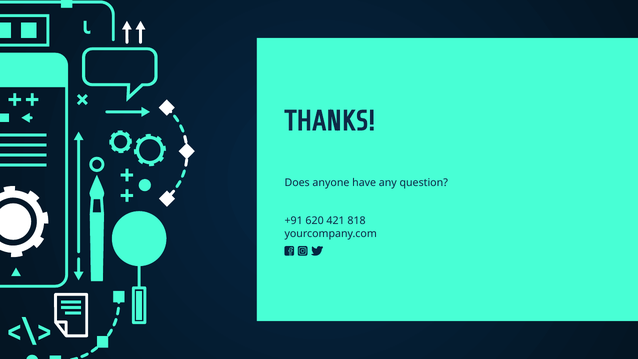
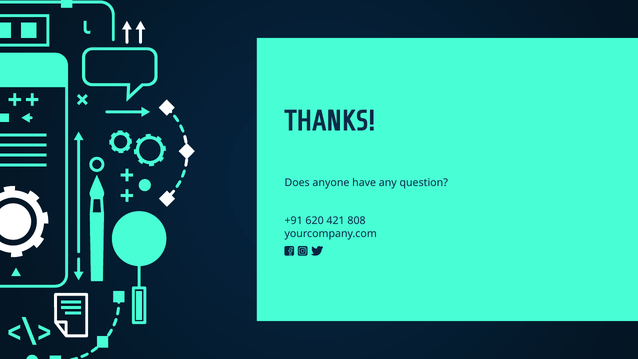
818: 818 -> 808 (357, 221)
